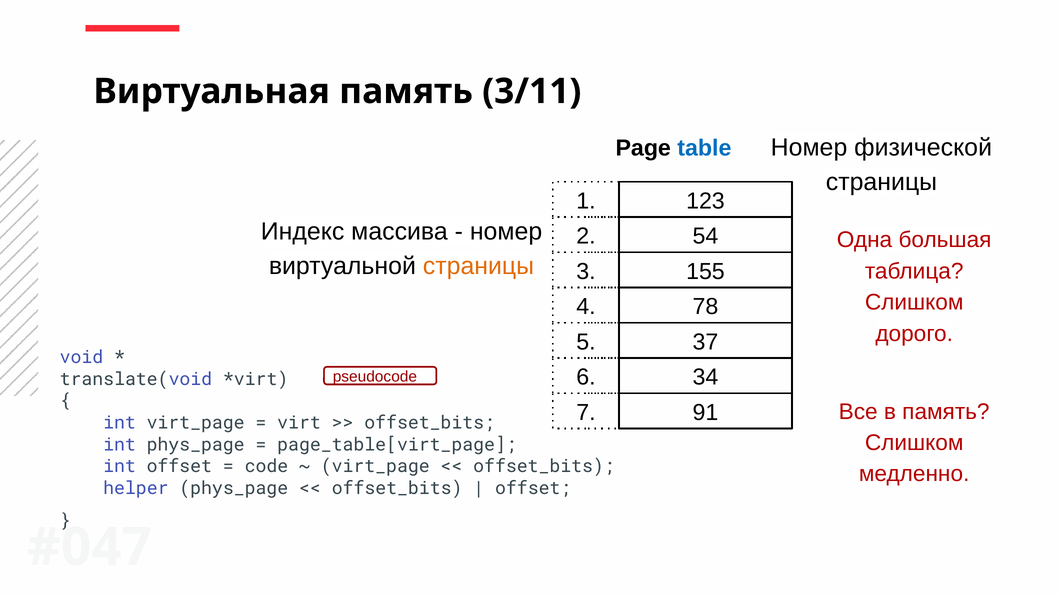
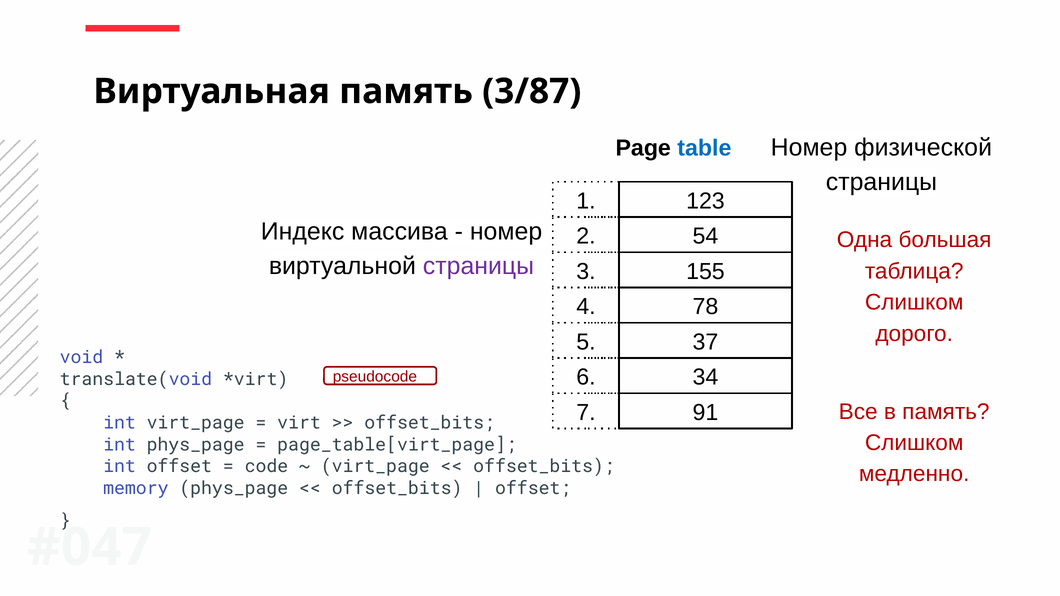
3/11: 3/11 -> 3/87 (532, 91)
страницы colour: orange -> purple (478, 266)
helper: helper -> memory (136, 488)
